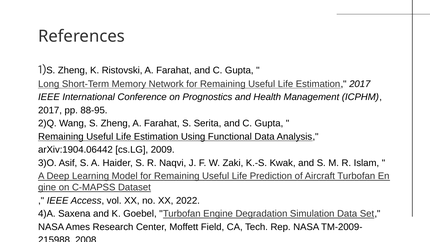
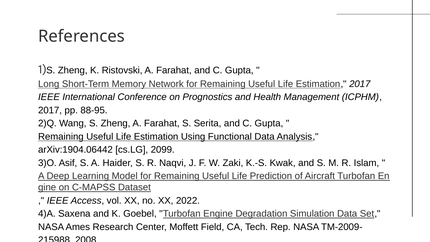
2009: 2009 -> 2099 (163, 150)
